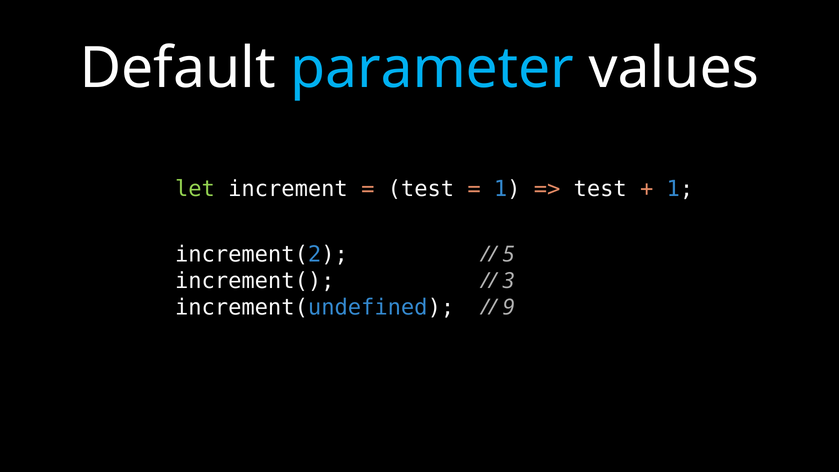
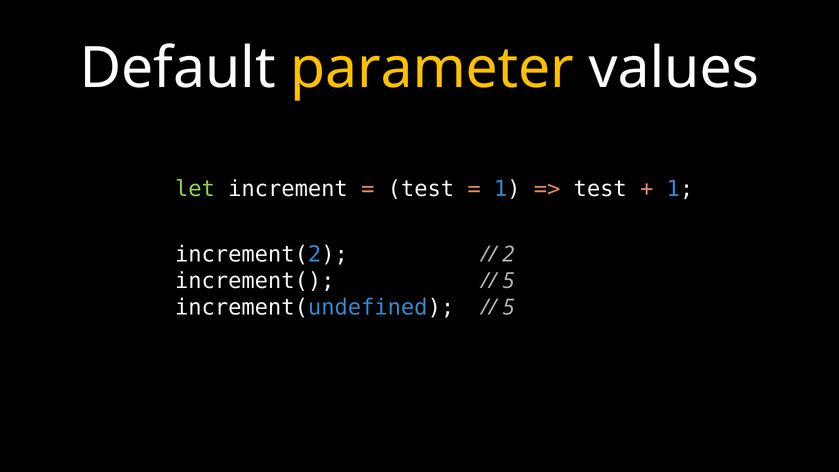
parameter colour: light blue -> yellow (432, 68)
5: 5 -> 2 (508, 254)
3: 3 -> 5 (508, 281)
9: 9 -> 5 (508, 308)
